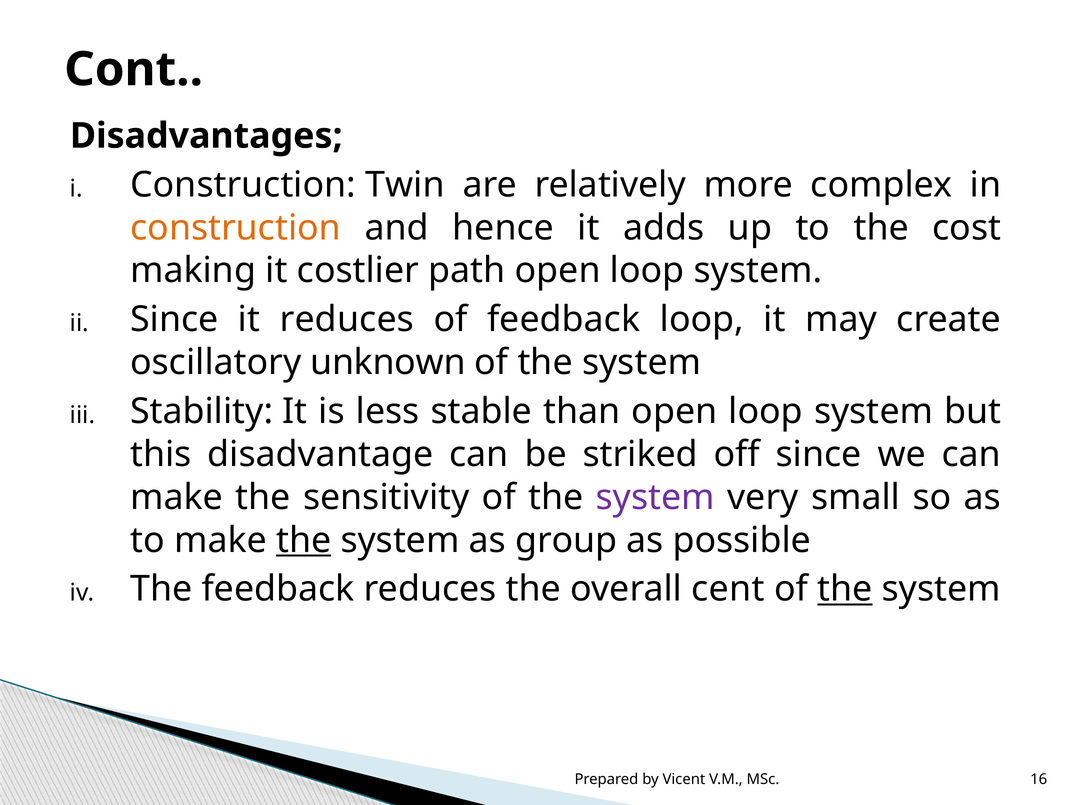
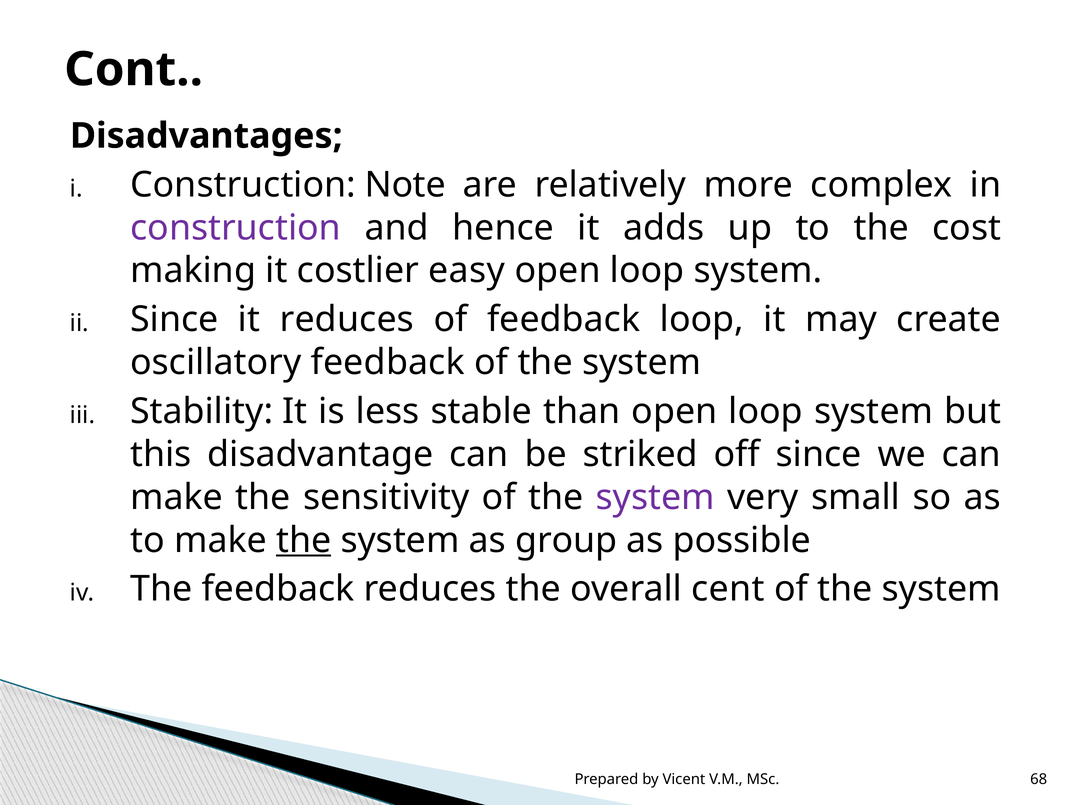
Twin: Twin -> Note (405, 185)
construction colour: orange -> purple (236, 228)
path: path -> easy (467, 271)
oscillatory unknown: unknown -> feedback (388, 362)
the underline: present -> none (845, 589)
16: 16 -> 68 (1039, 779)
